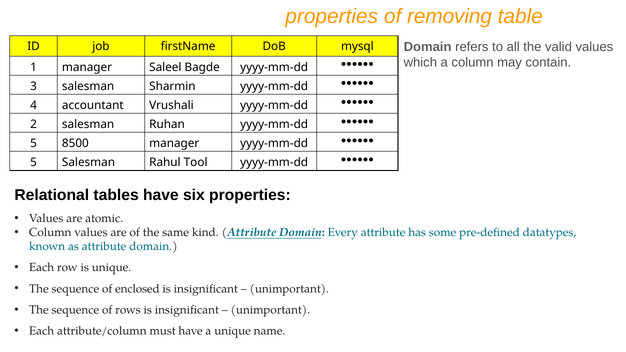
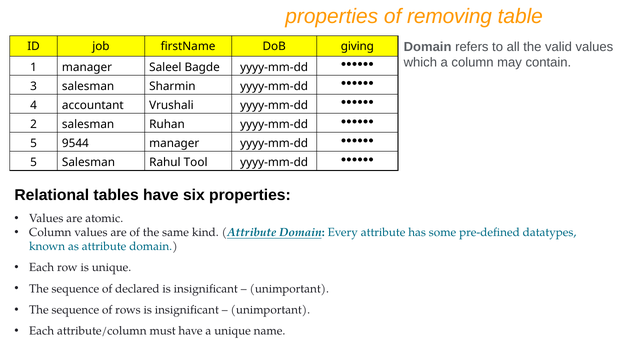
mysql: mysql -> giving (357, 47)
8500: 8500 -> 9544 (75, 143)
enclosed: enclosed -> declared (137, 289)
